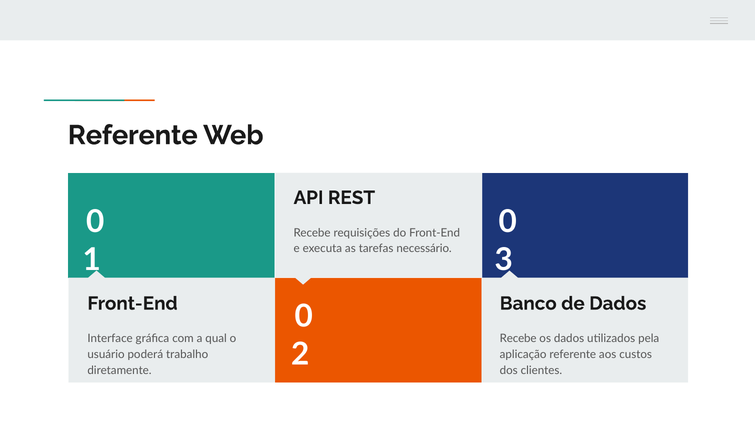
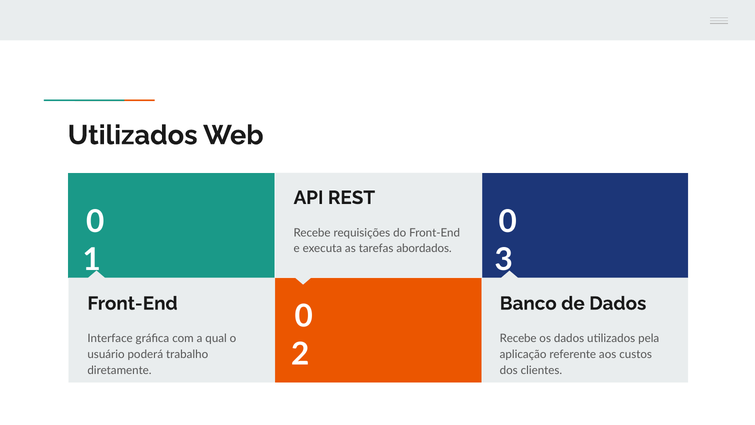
Referente: Referente -> Utilizados (133, 135)
necessário: necessário -> abordados (424, 248)
